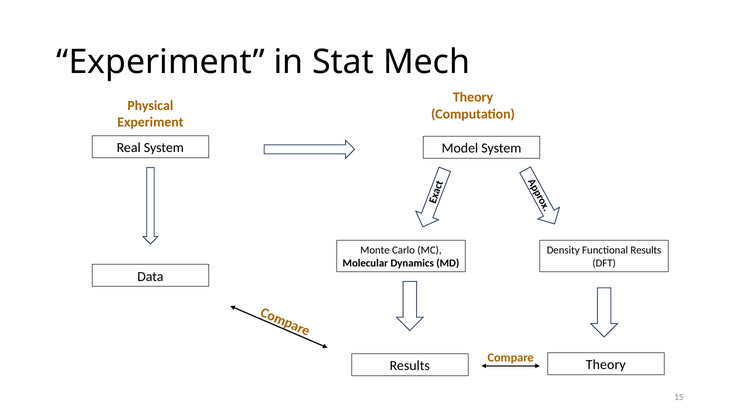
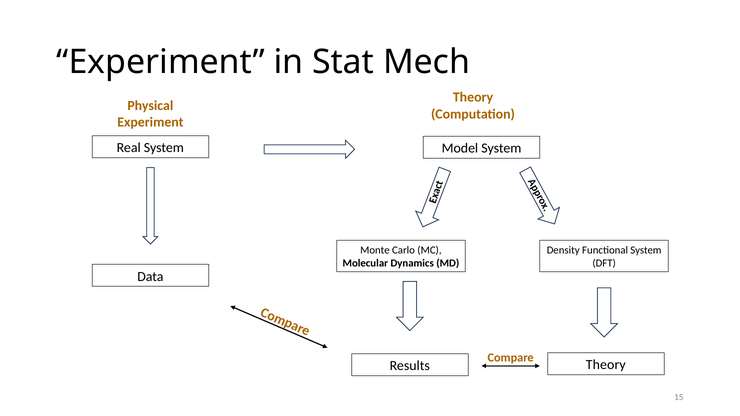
Functional Results: Results -> System (646, 250)
